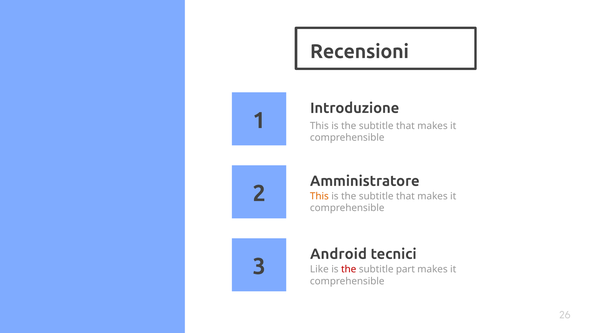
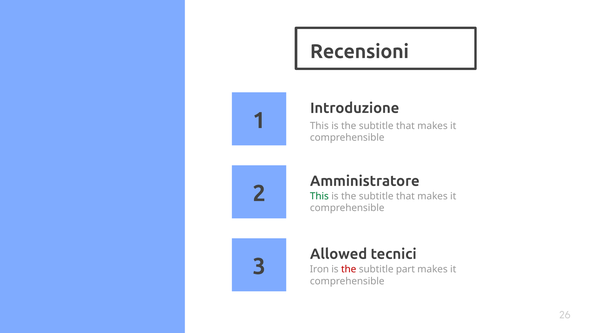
This colour: orange -> green (319, 196)
Android: Android -> Allowed (339, 254)
Like: Like -> Iron (319, 269)
